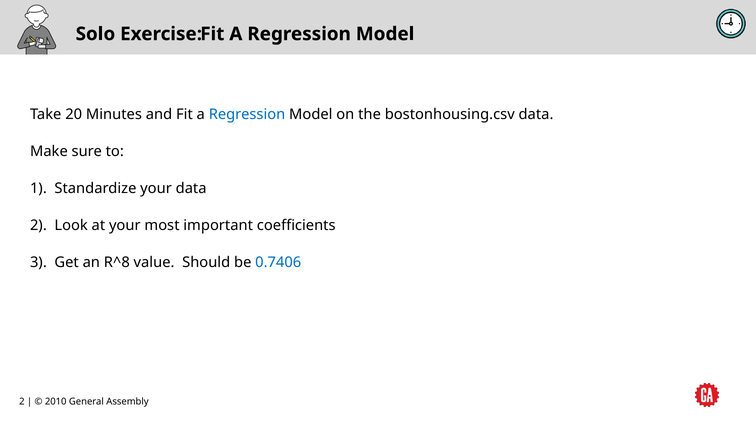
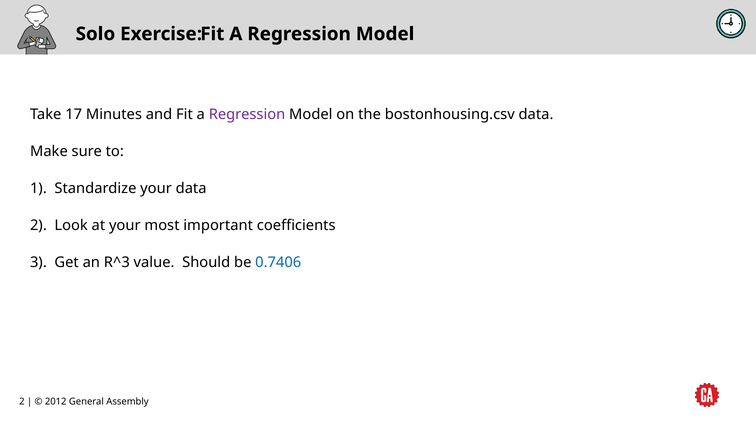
20: 20 -> 17 (74, 115)
Regression colour: blue -> purple (247, 115)
R^8: R^8 -> R^3 (117, 263)
2010: 2010 -> 2012 (56, 402)
